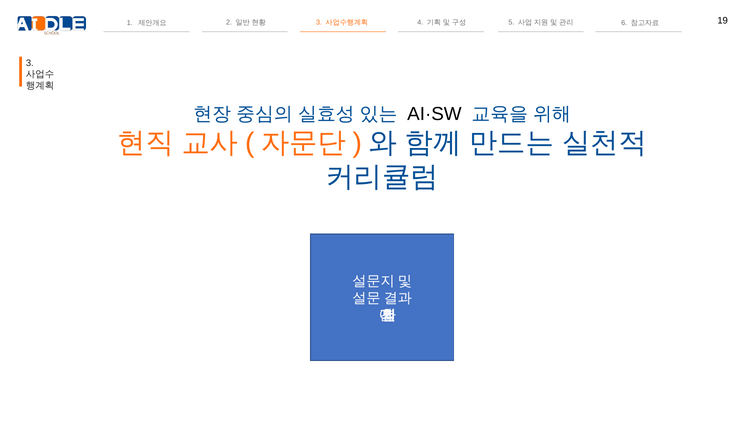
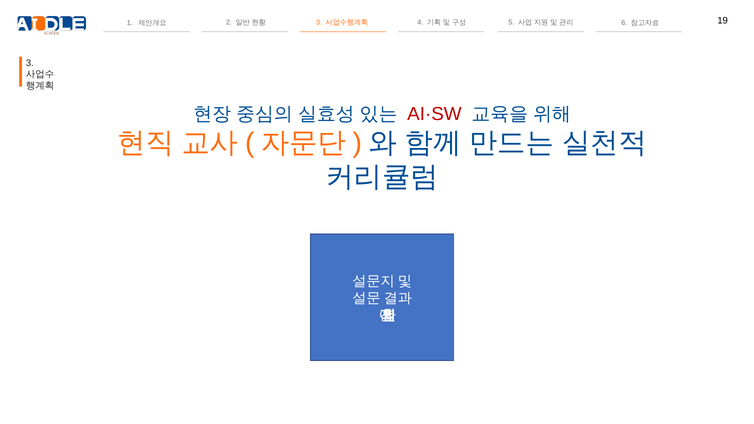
AI·SW colour: black -> red (434, 114)
